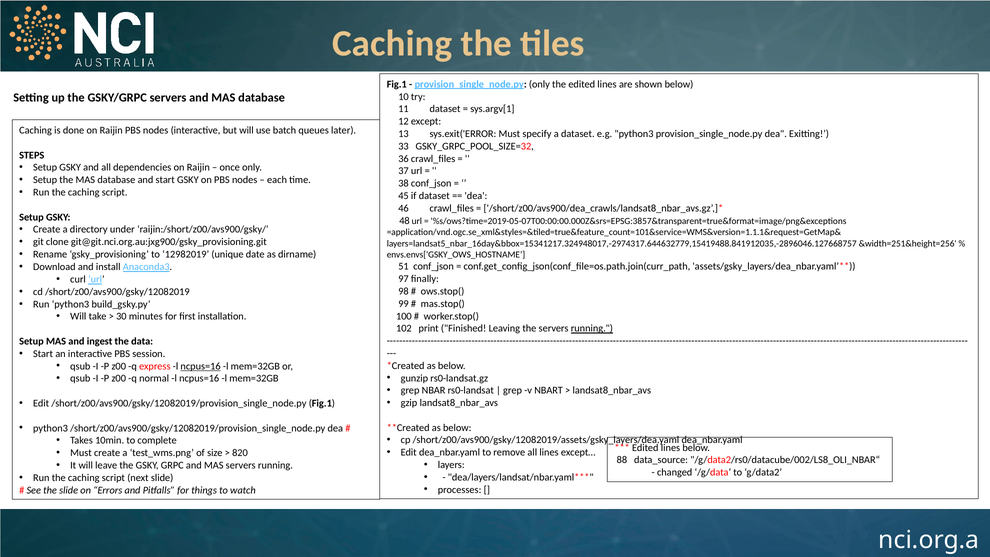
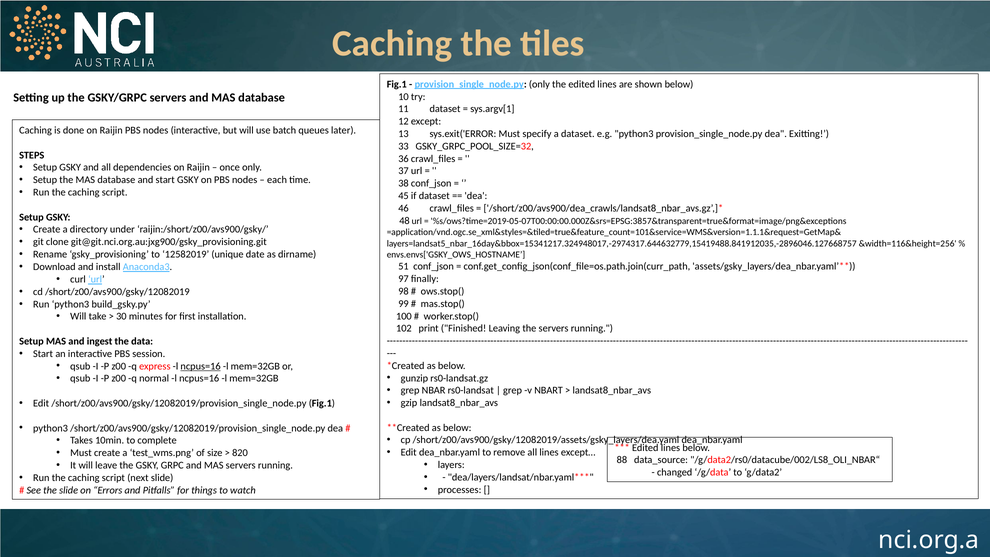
&width=251&height=256: &width=251&height=256 -> &width=116&height=256 (908, 243)
12982019: 12982019 -> 12582019 (186, 254)
running underline: present -> none (592, 328)
